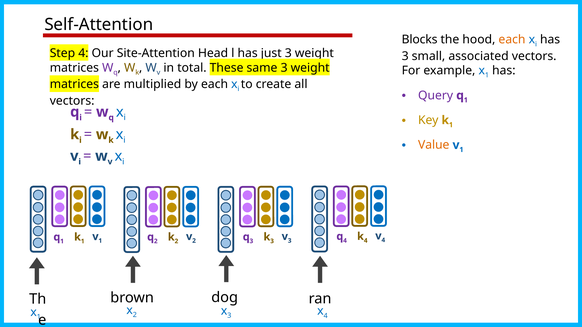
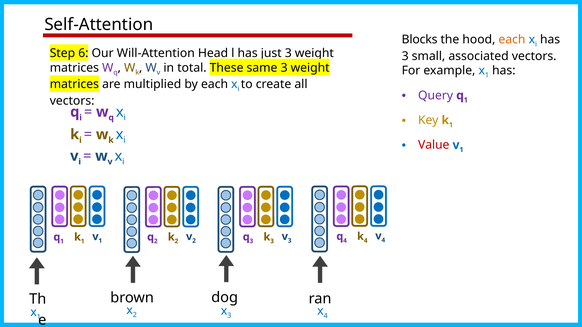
Step 4: 4 -> 6 (83, 53)
Site-Attention: Site-Attention -> Will-Attention (156, 53)
Value colour: orange -> red (434, 145)
